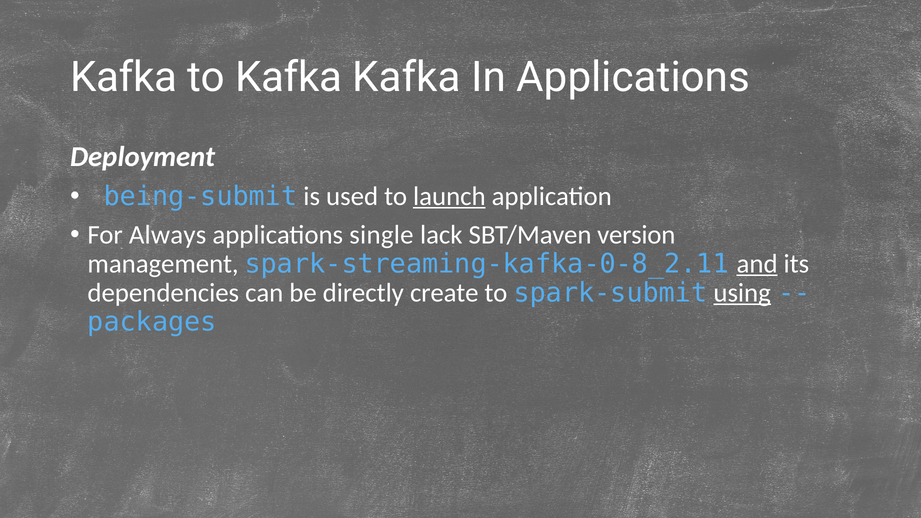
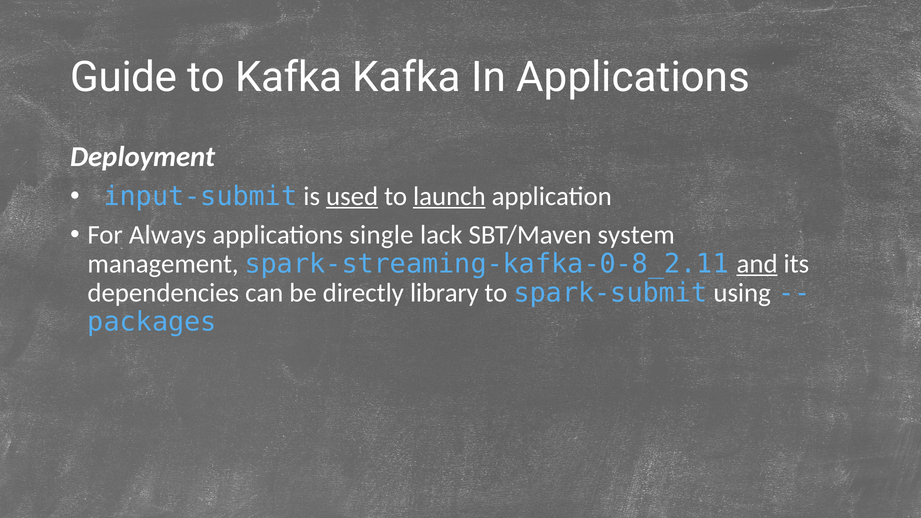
Kafka: Kafka -> Guide (124, 77)
being-submit: being-submit -> input-submit (200, 196)
used underline: none -> present (352, 196)
version: version -> system (636, 235)
create: create -> library (444, 293)
using underline: present -> none (742, 293)
